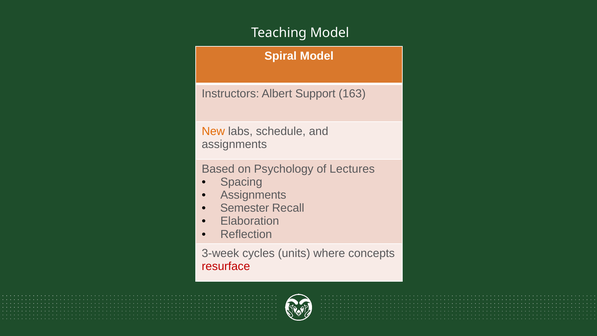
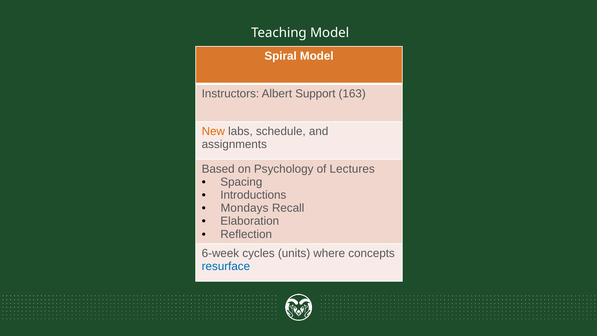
Assignments: Assignments -> Introductions (253, 195)
Semester: Semester -> Mondays (244, 208)
3-week: 3-week -> 6-week (220, 253)
resurface colour: red -> blue (226, 266)
